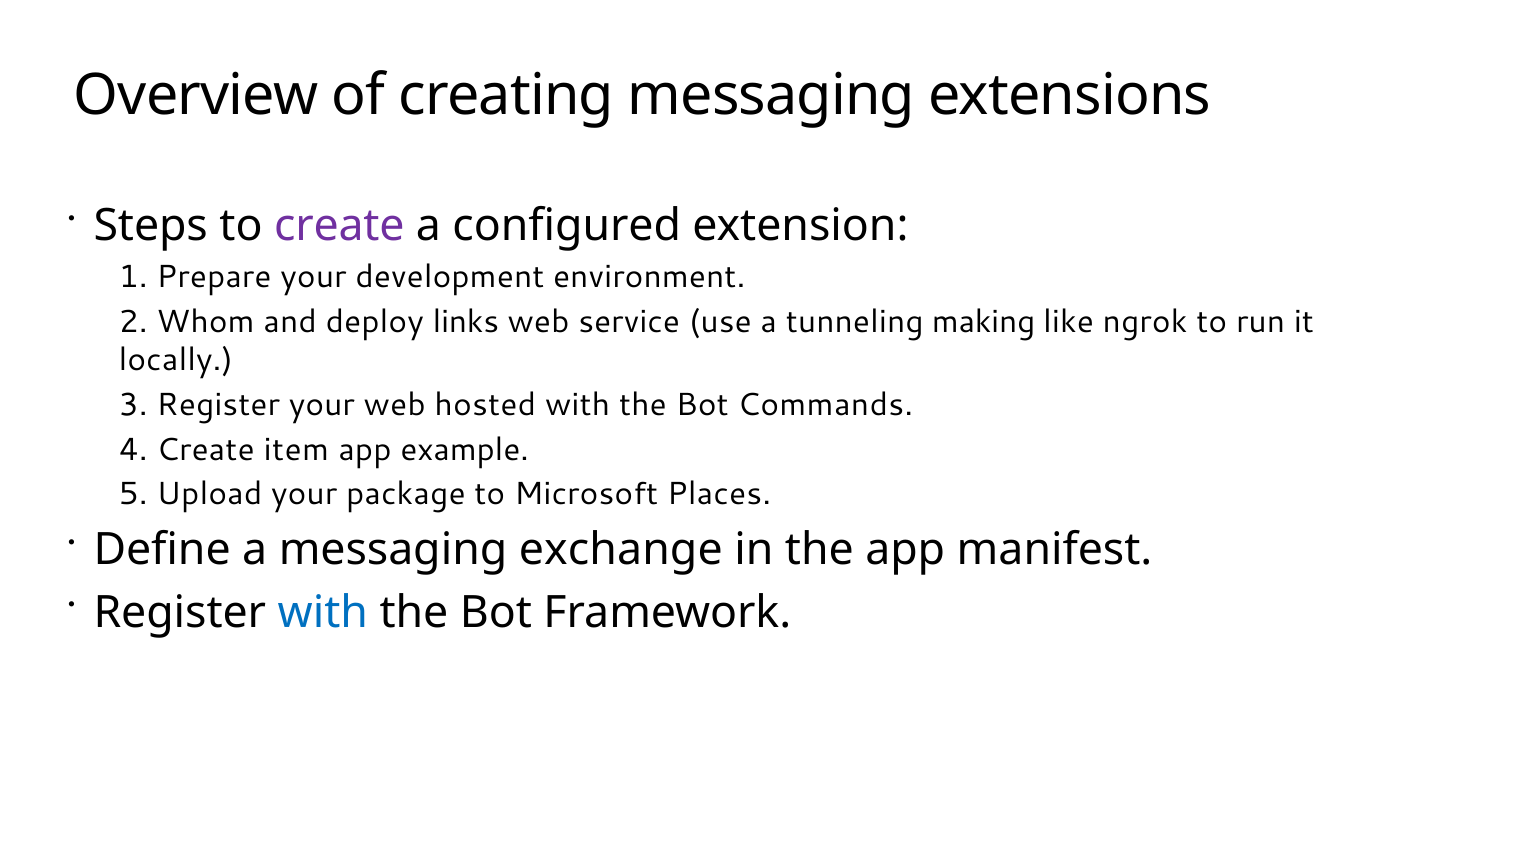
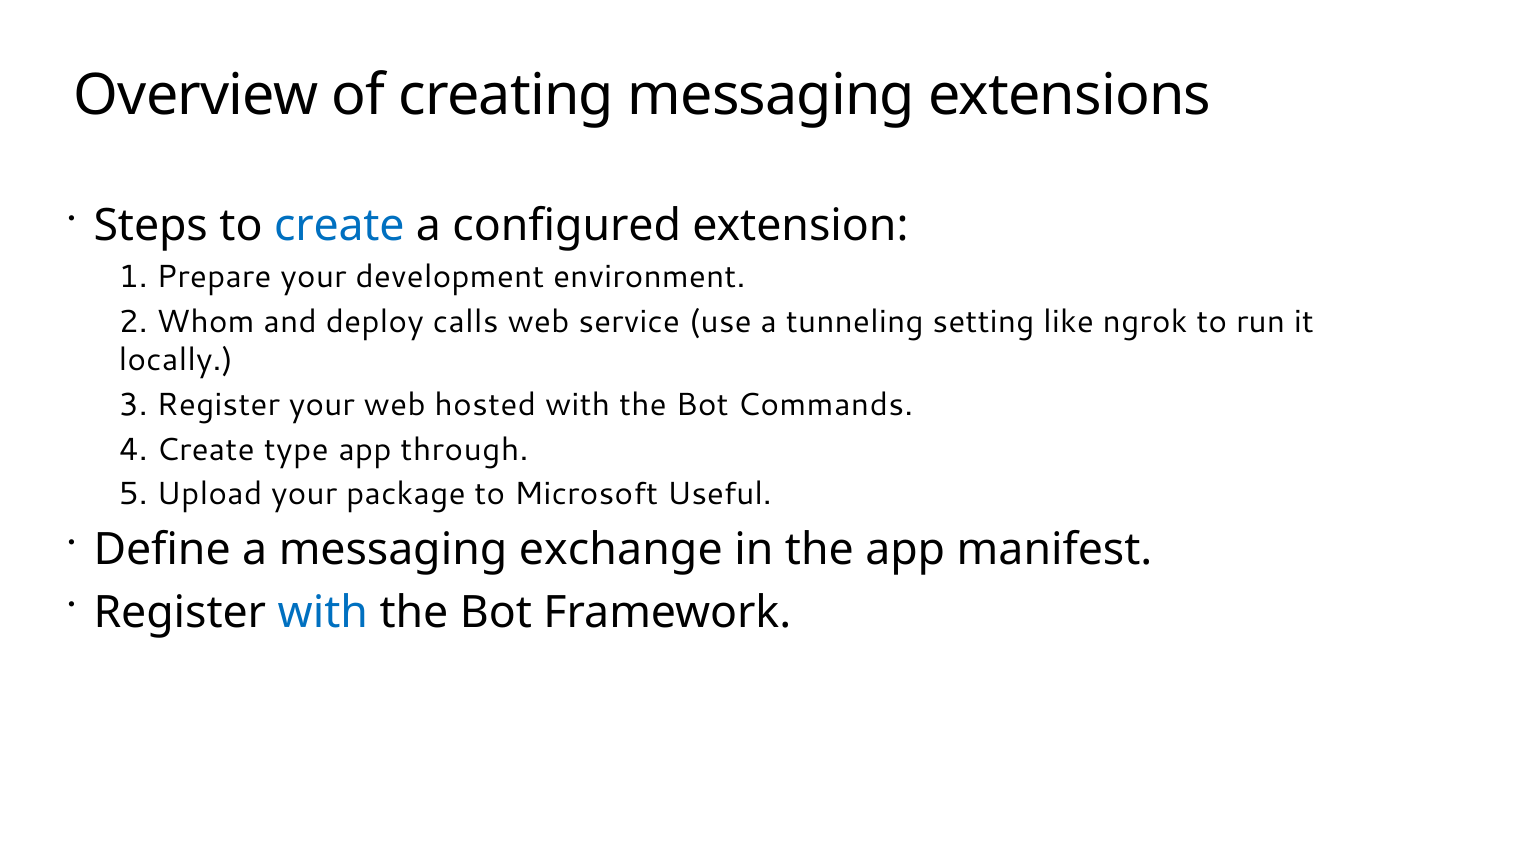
create colour: purple -> blue (339, 226)
links: links -> calls (466, 322)
making: making -> setting (983, 322)
item: item -> type (296, 450)
example: example -> through (465, 450)
Places: Places -> Useful (719, 494)
